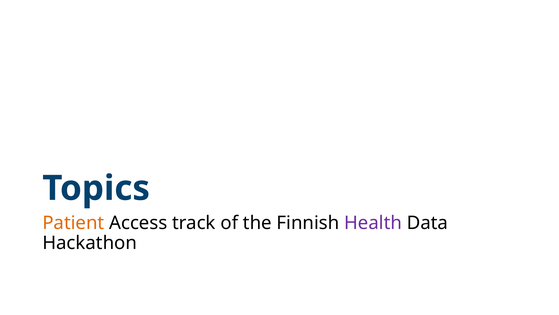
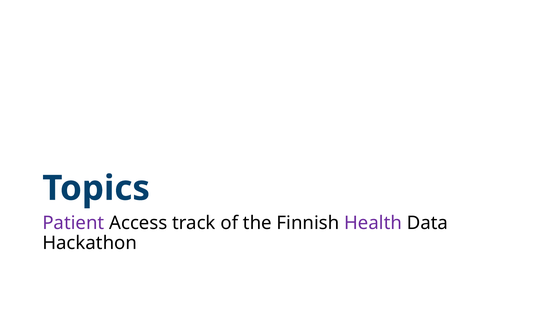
Patient colour: orange -> purple (73, 222)
